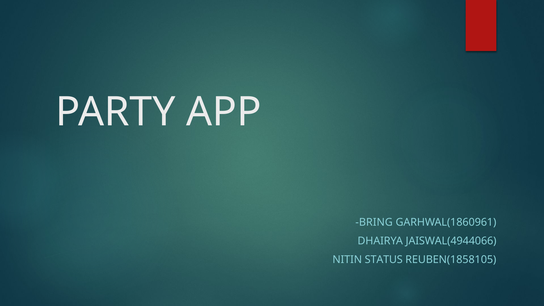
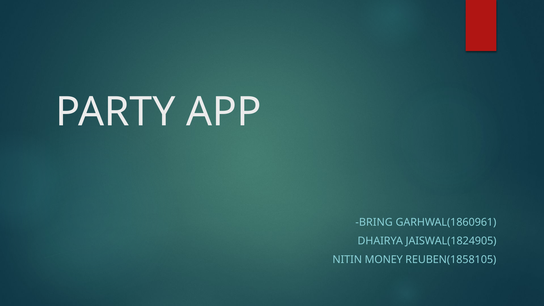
JAISWAL(4944066: JAISWAL(4944066 -> JAISWAL(1824905 (451, 241)
STATUS: STATUS -> MONEY (384, 260)
